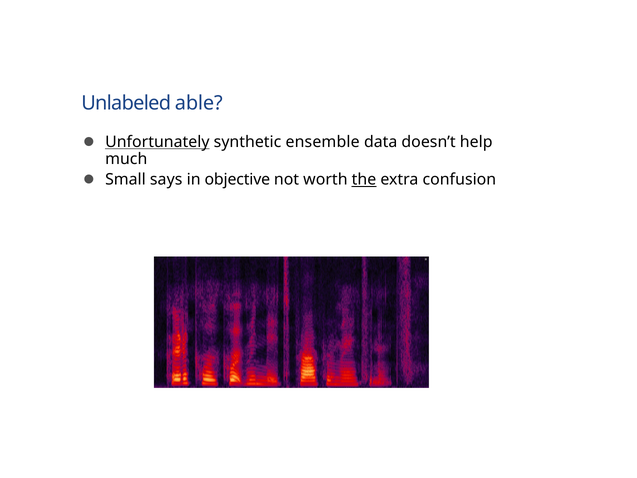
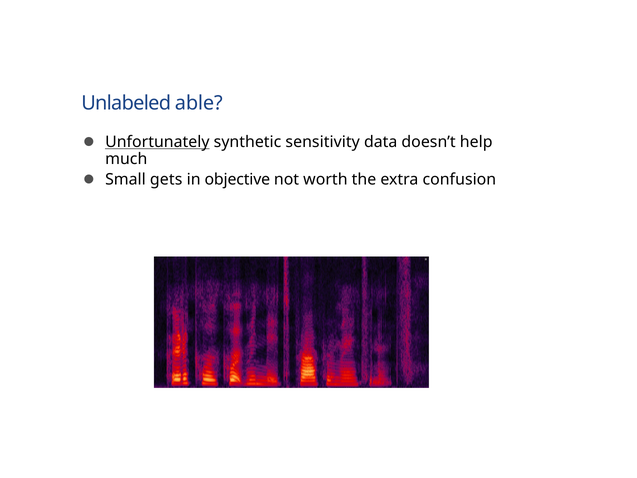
ensemble: ensemble -> sensitivity (323, 142)
says: says -> gets (166, 179)
the underline: present -> none (364, 179)
